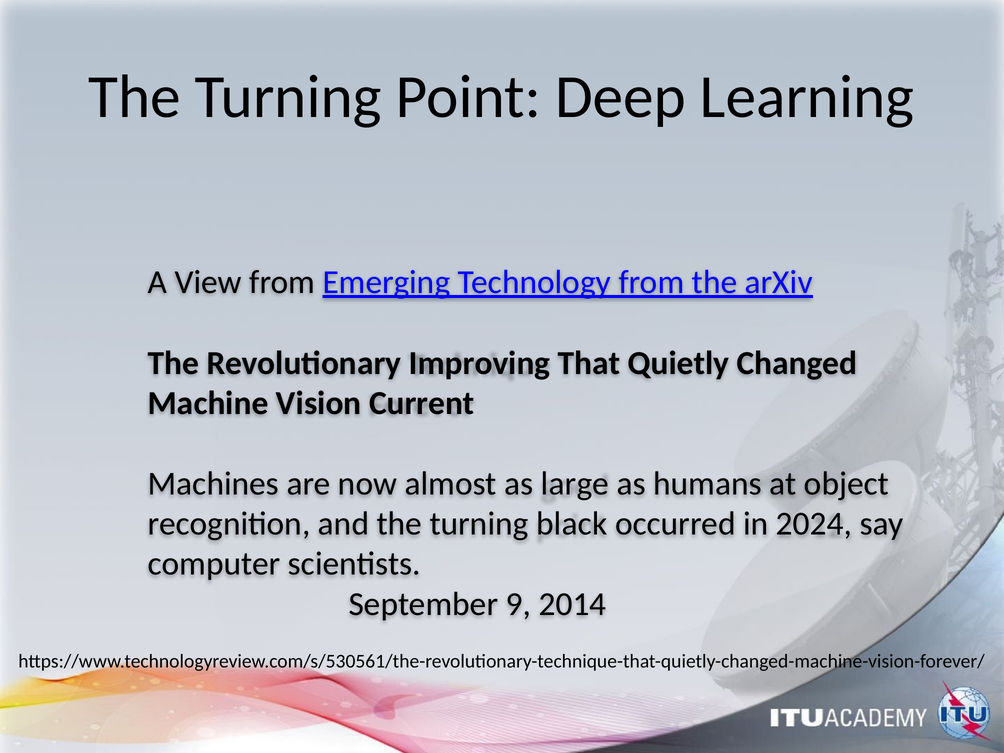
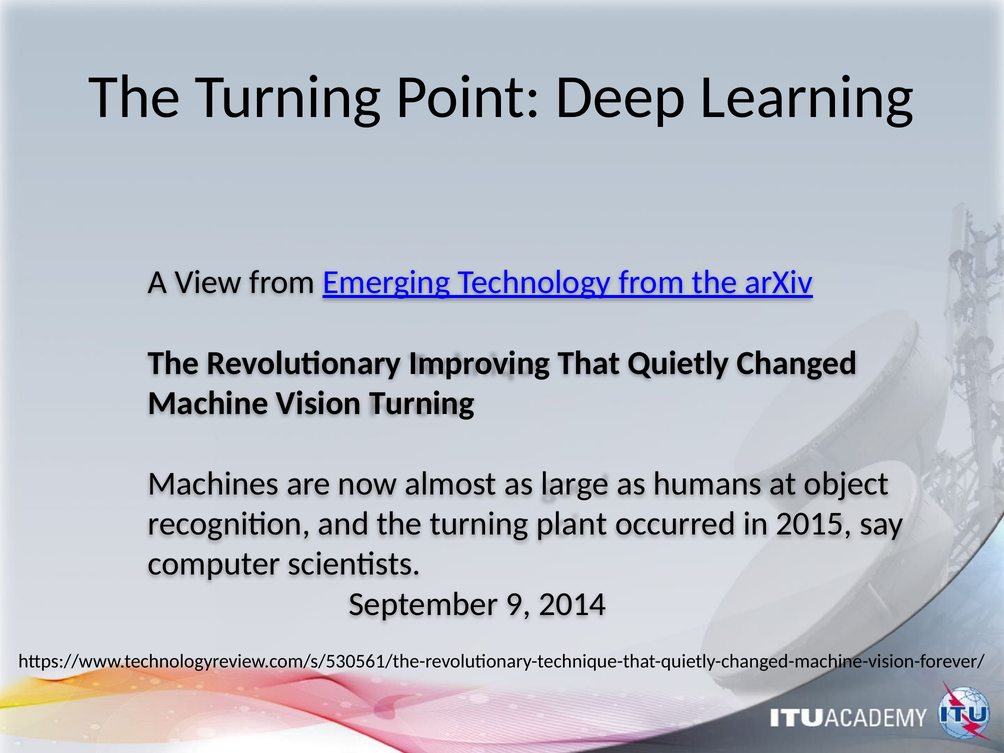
Vision Current: Current -> Turning (422, 403)
black: black -> plant (572, 524)
2024: 2024 -> 2015 (814, 524)
